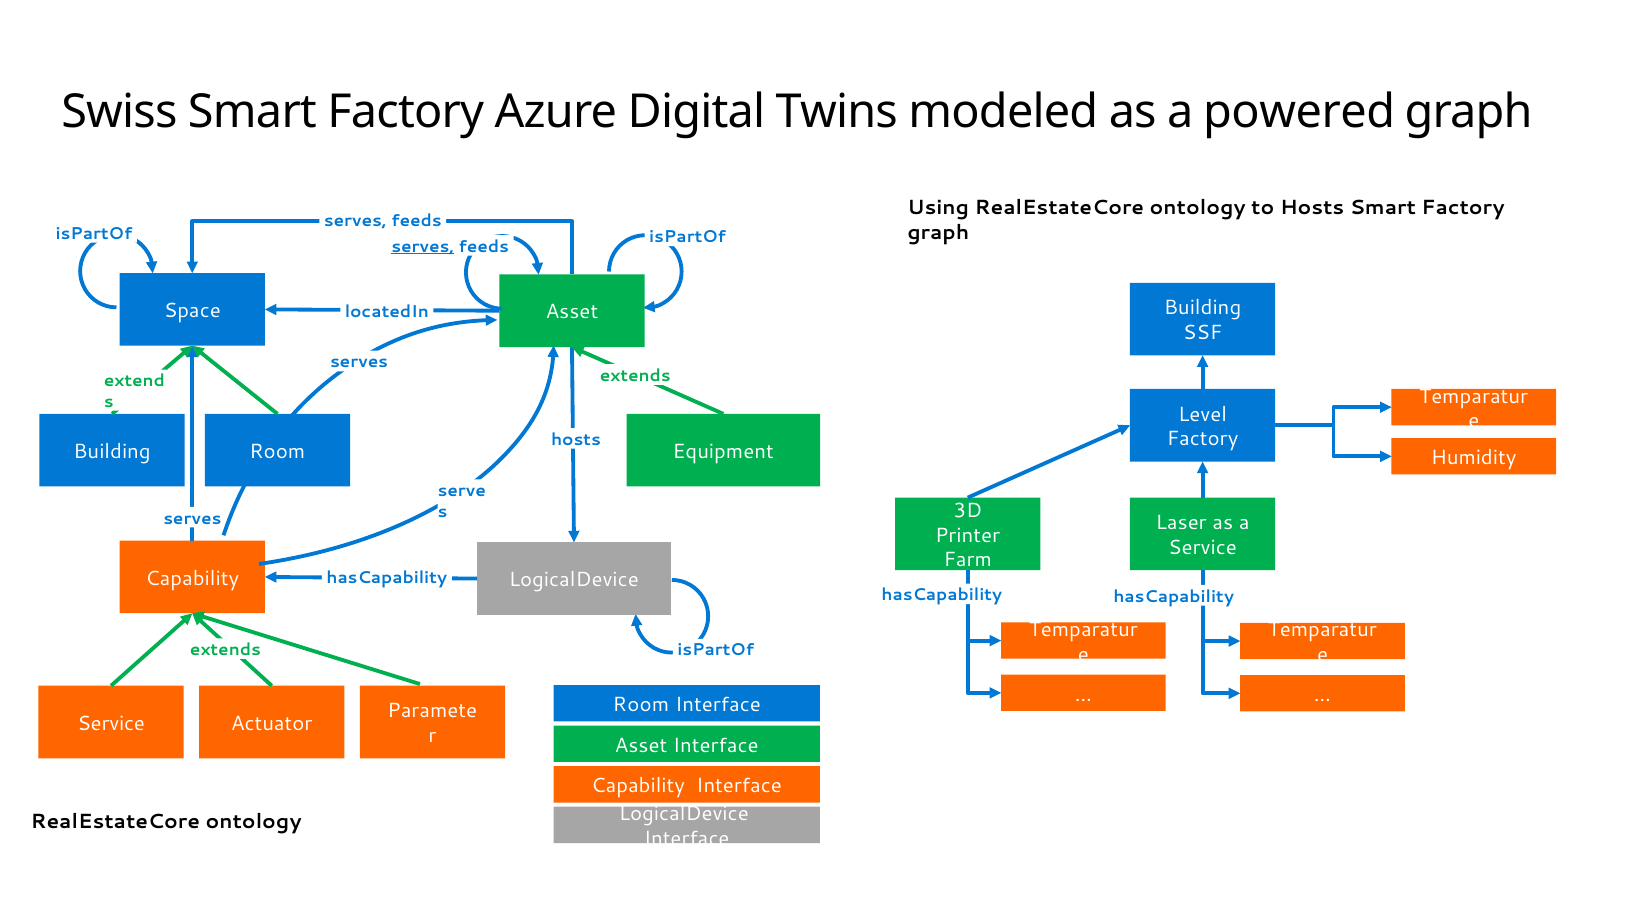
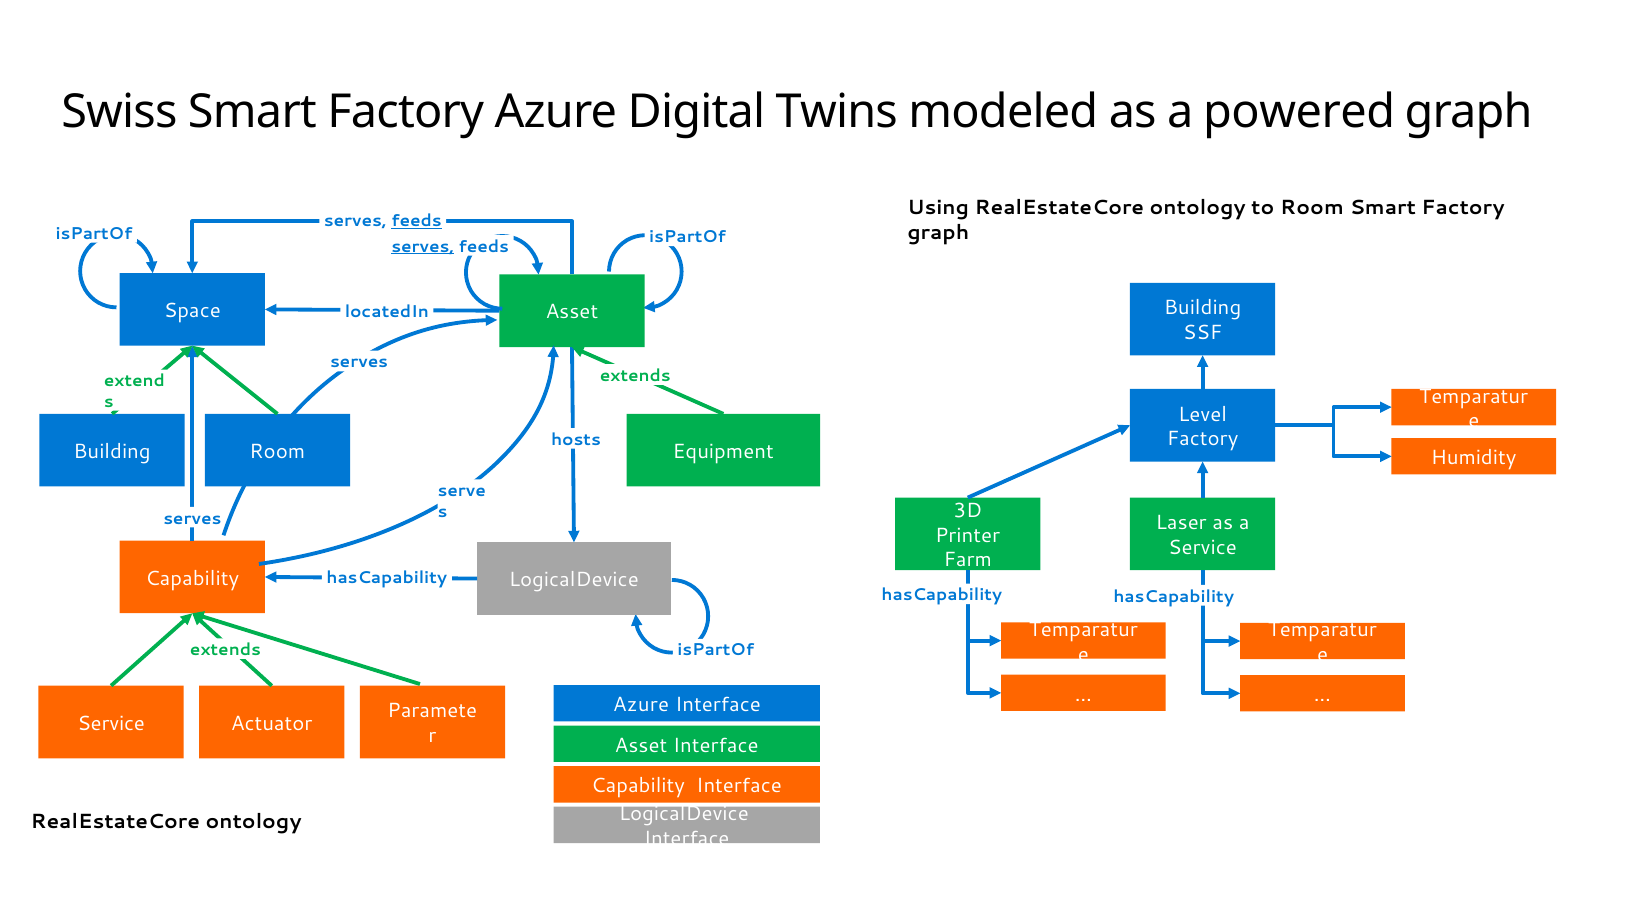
to Hosts: Hosts -> Room (1312, 208)
feeds underline: none -> present (417, 221)
Room: Room -> Azure (641, 704)
